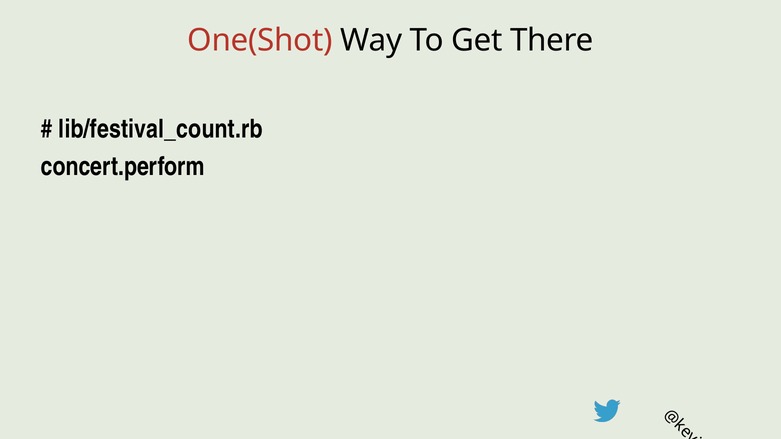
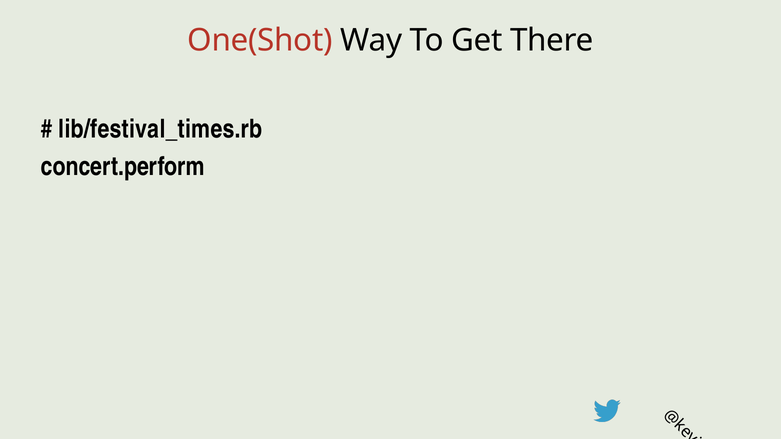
lib/festival_count.rb: lib/festival_count.rb -> lib/festival_times.rb (160, 129)
